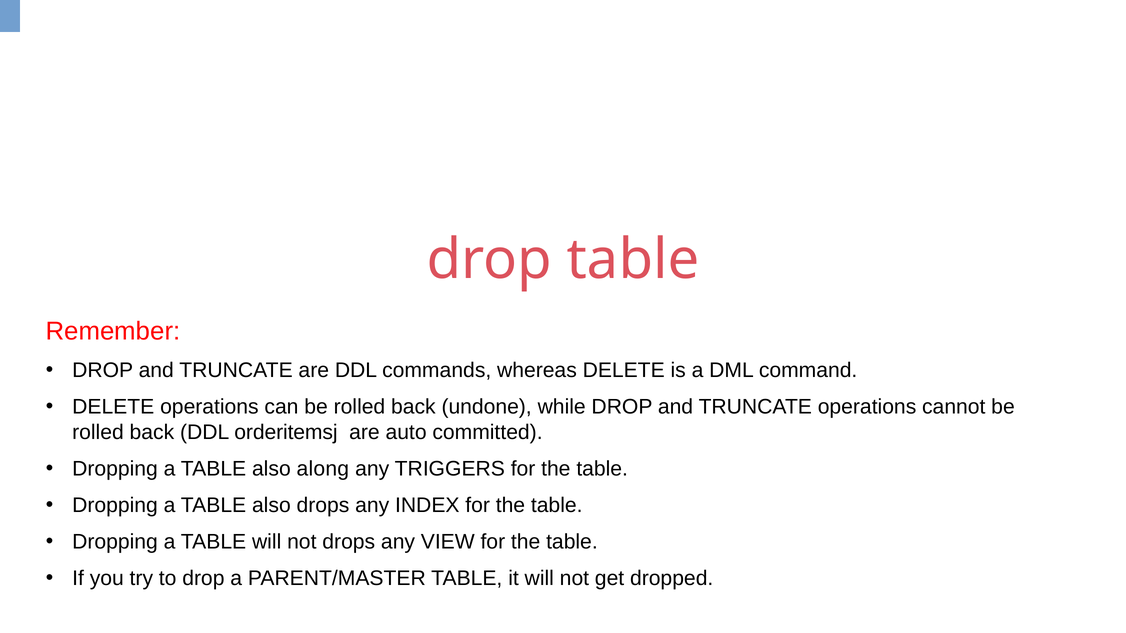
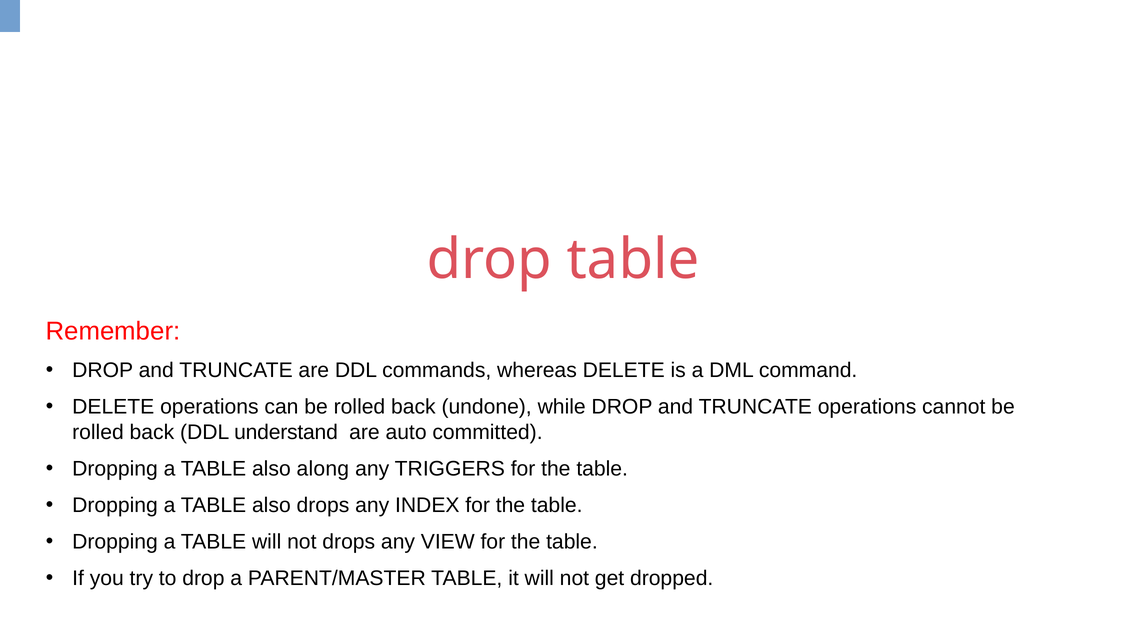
orderitemsj: orderitemsj -> understand (286, 432)
